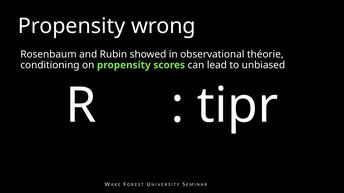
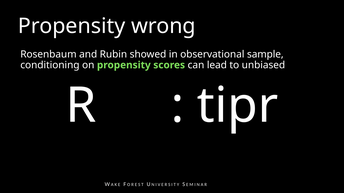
théorie: théorie -> sample (265, 54)
